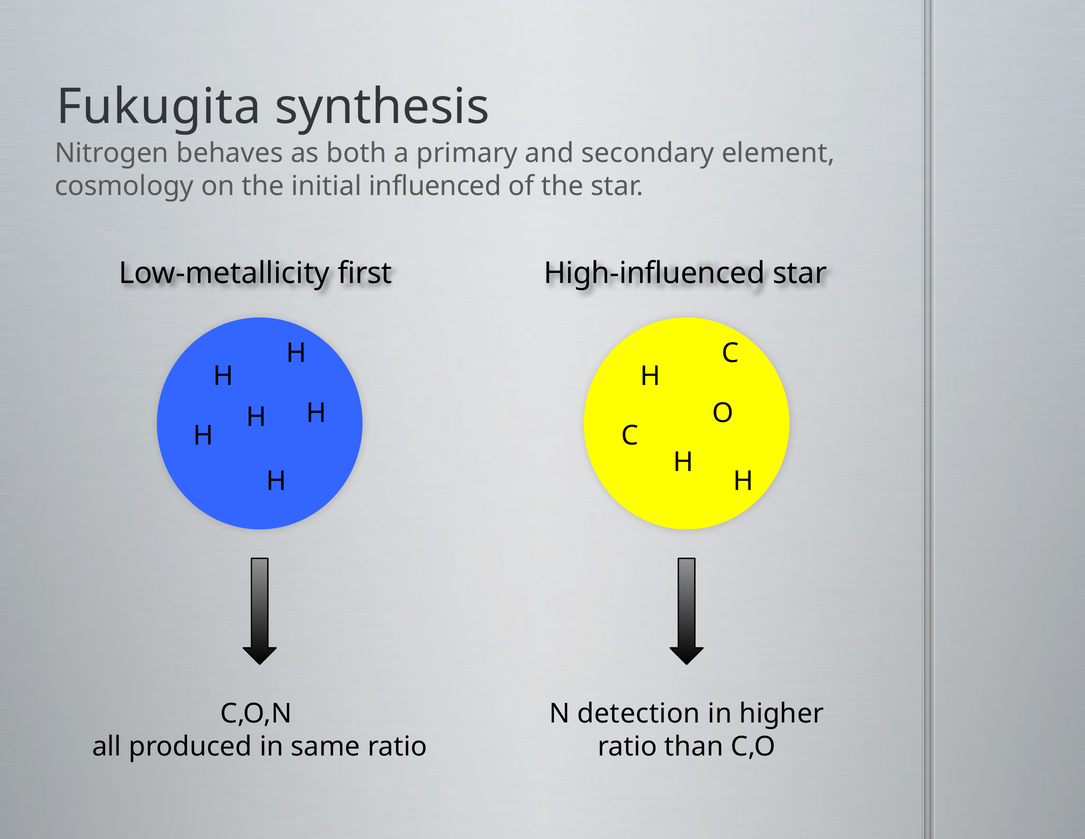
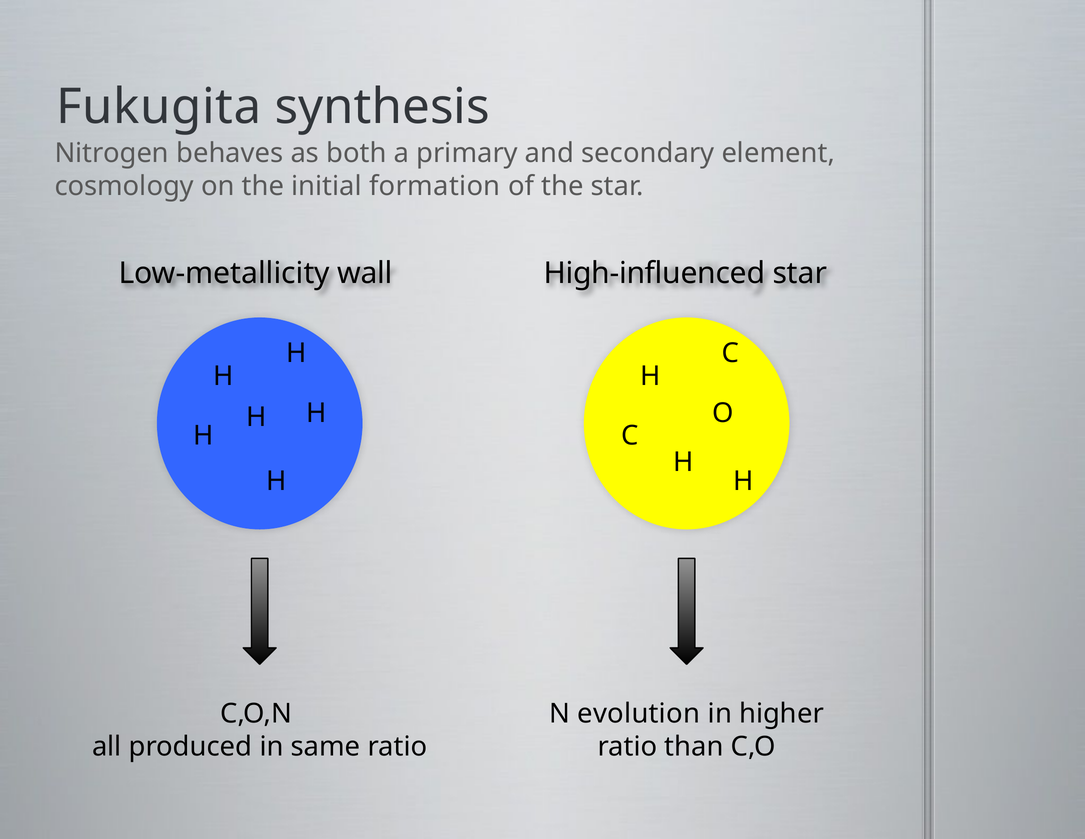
influenced: influenced -> formation (435, 186)
first: first -> wall (365, 273)
detection: detection -> evolution (639, 713)
